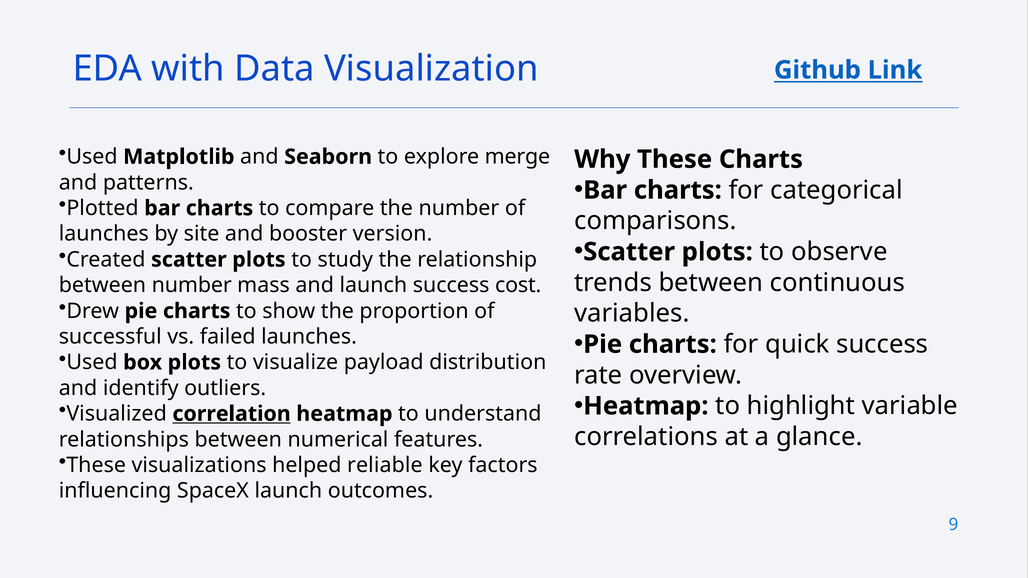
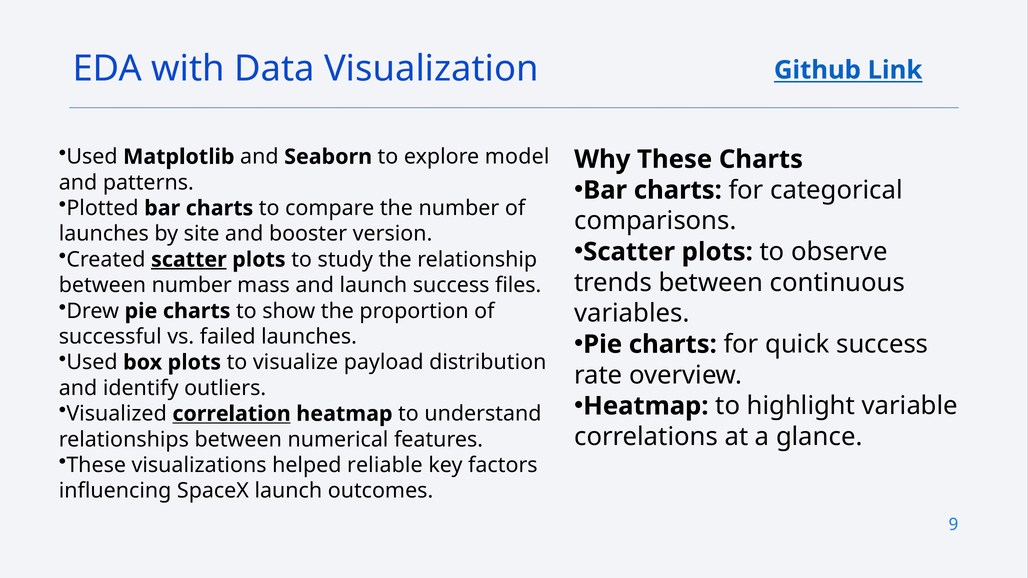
merge: merge -> model (517, 157)
scatter underline: none -> present (189, 260)
cost: cost -> files (518, 285)
